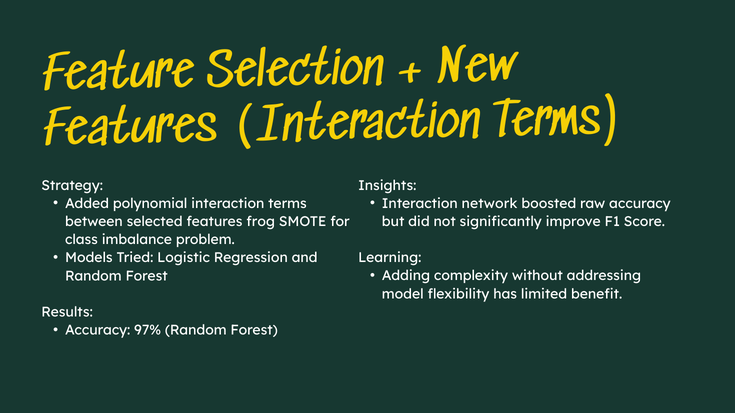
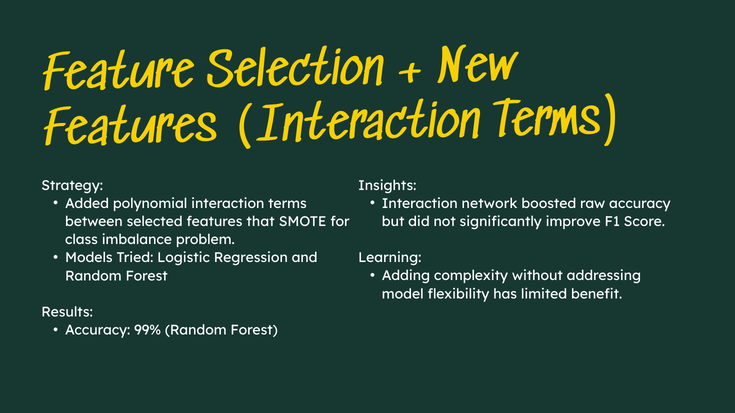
frog: frog -> that (261, 222)
97%: 97% -> 99% (148, 331)
